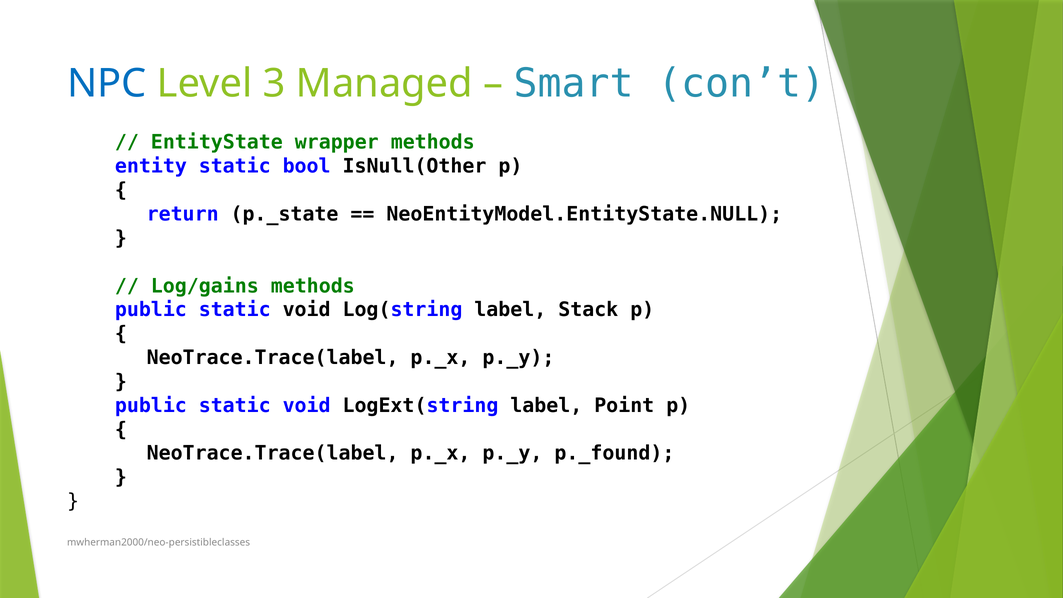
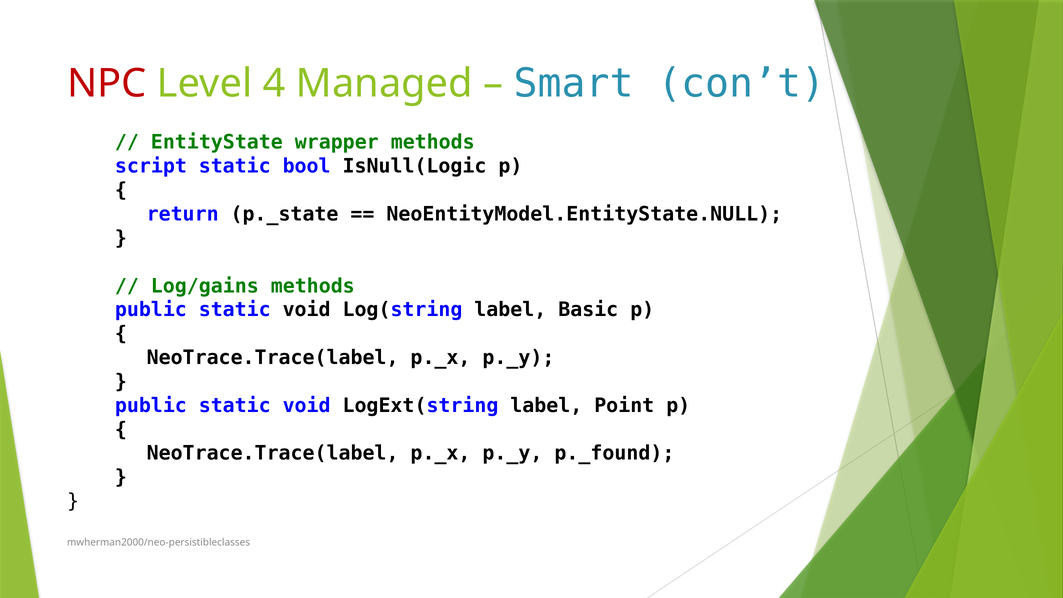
NPC colour: blue -> red (107, 84)
3: 3 -> 4 (274, 84)
entity: entity -> script (151, 166)
IsNull(Other: IsNull(Other -> IsNull(Logic (415, 166)
Stack: Stack -> Basic (588, 310)
